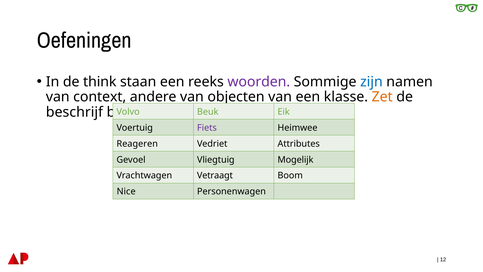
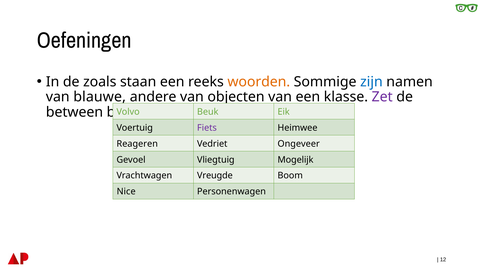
think: think -> zoals (100, 82)
woorden colour: purple -> orange (259, 82)
context: context -> blauwe (100, 97)
Zet colour: orange -> purple (382, 97)
beschrijf: beschrijf -> between (74, 112)
Attributes: Attributes -> Ongeveer (299, 144)
Vetraagt: Vetraagt -> Vreugde (215, 175)
